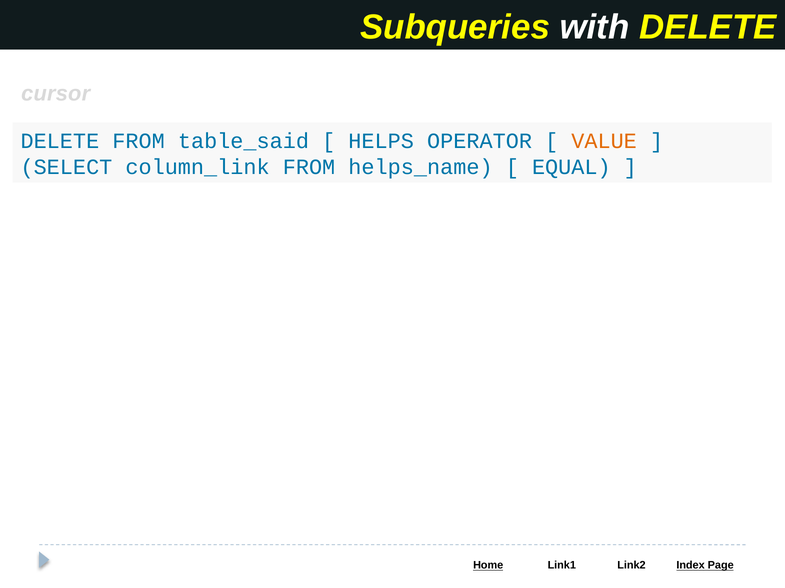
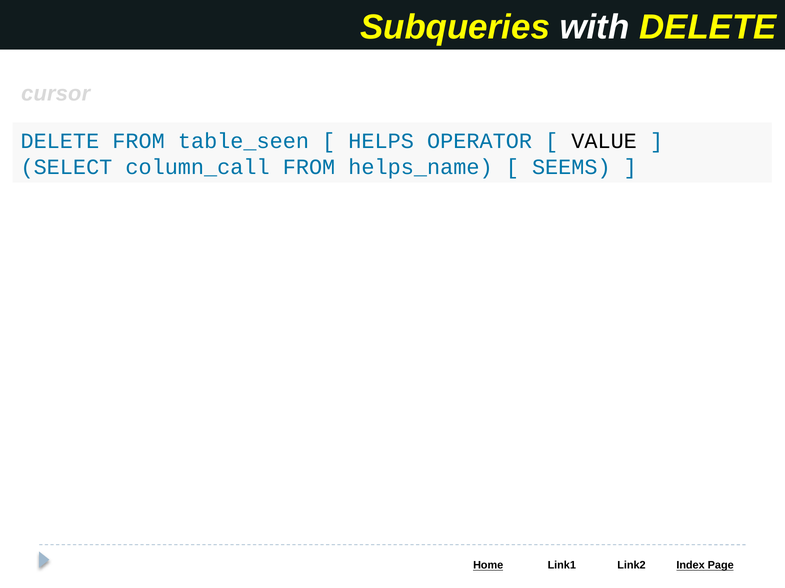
table_said: table_said -> table_seen (243, 141)
VALUE colour: orange -> black (604, 141)
column_link: column_link -> column_call (198, 167)
EQUAL: EQUAL -> SEEMS (571, 167)
